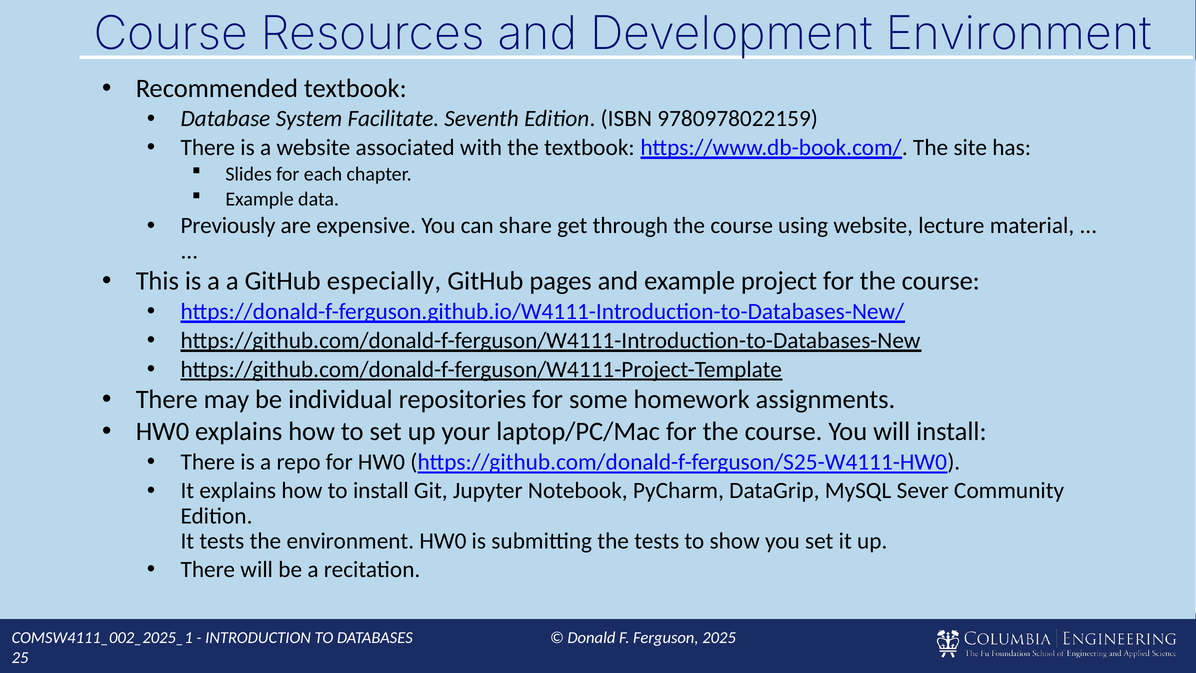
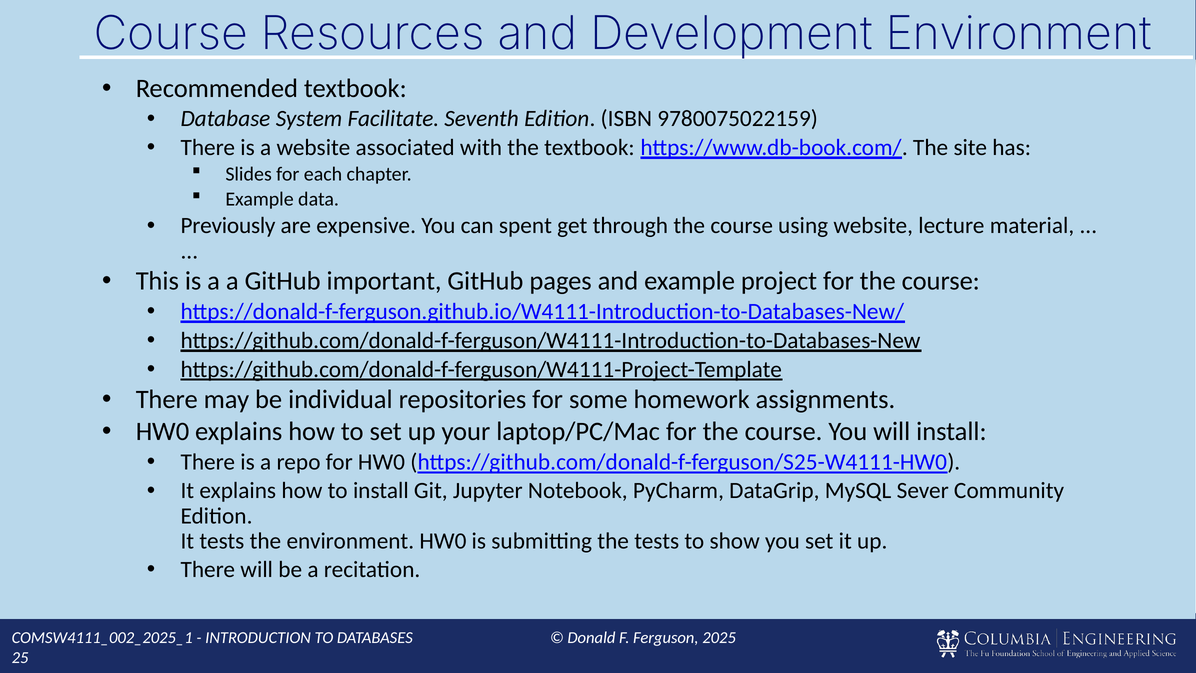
9780978022159: 9780978022159 -> 9780075022159 (738, 119)
share: share -> spent (525, 226)
especially: especially -> important (384, 281)
